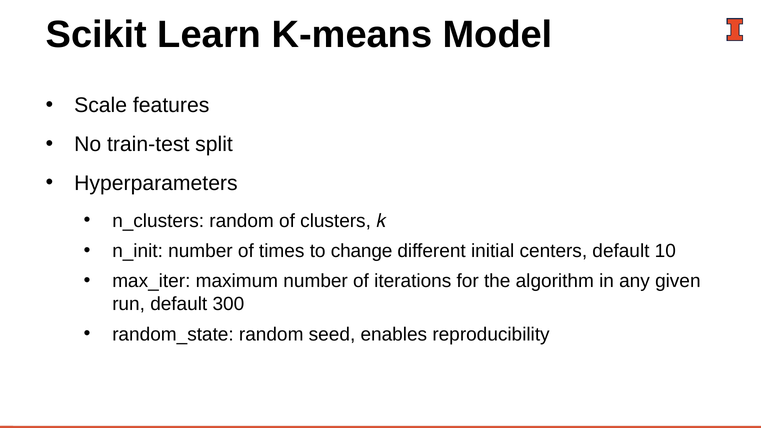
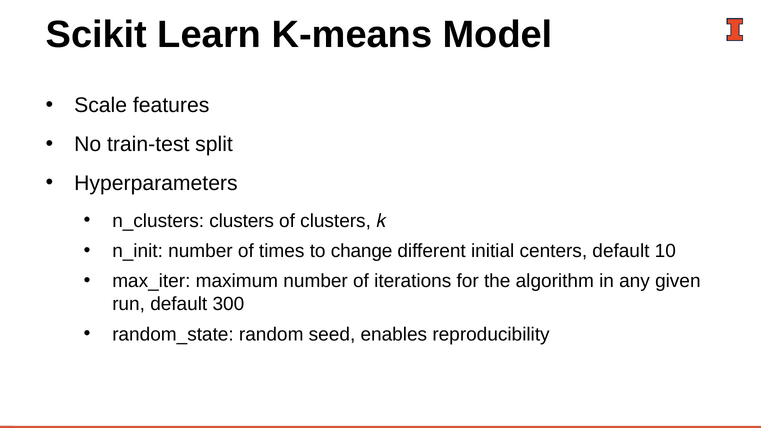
n_clusters random: random -> clusters (242, 221)
